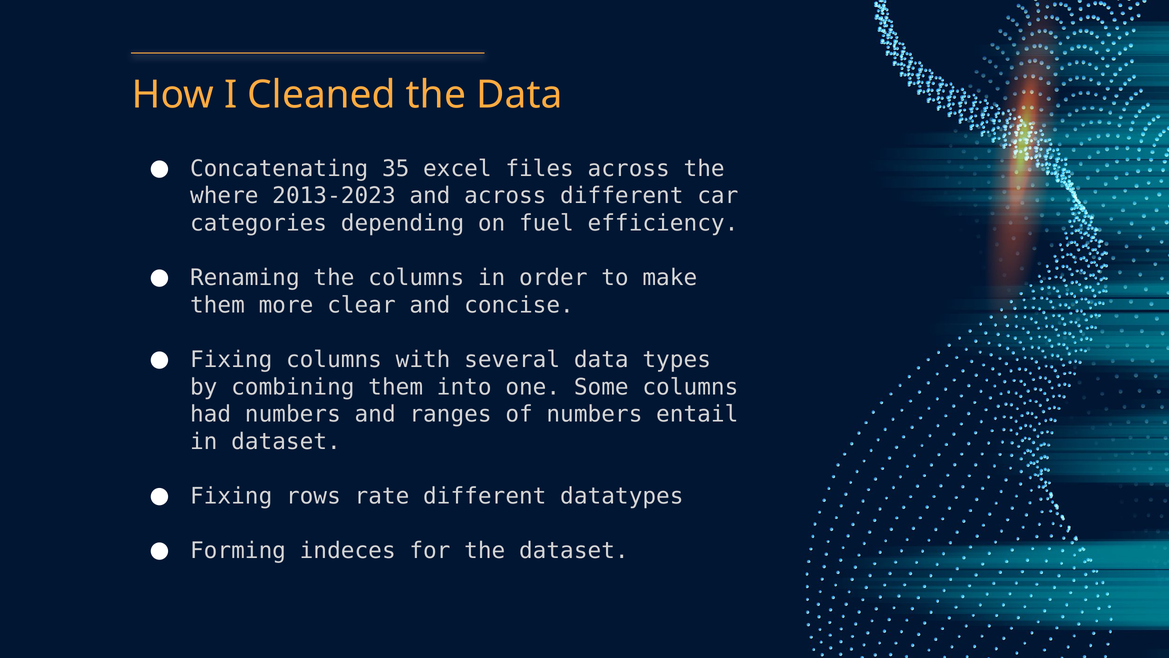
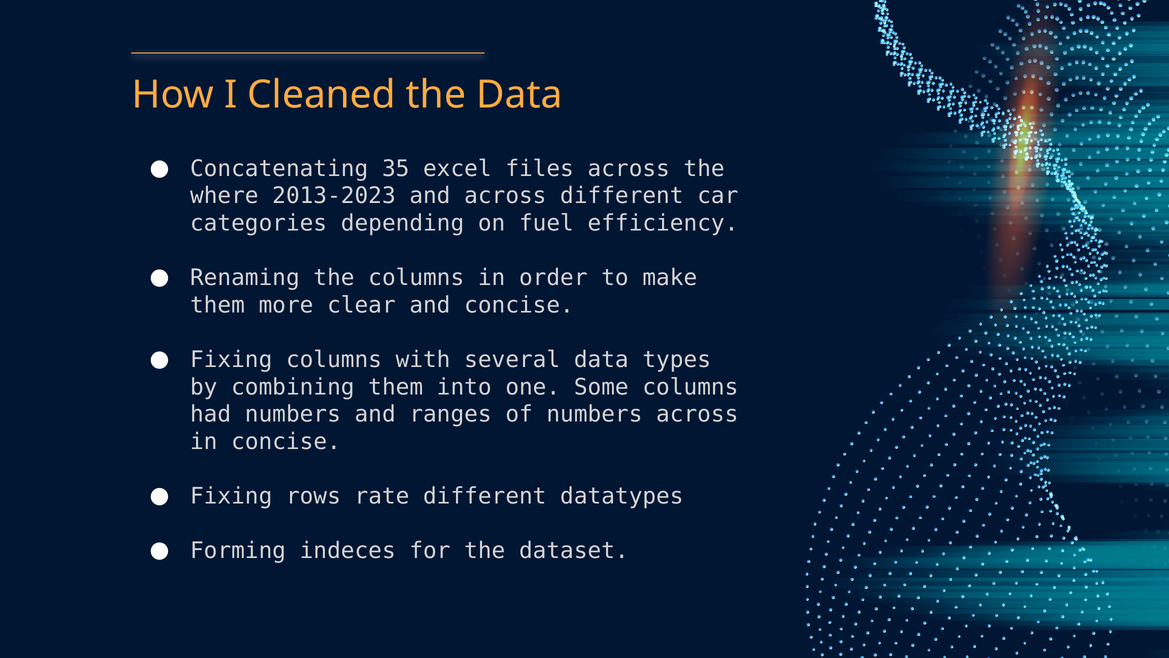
numbers entail: entail -> across (697, 414)
in dataset: dataset -> concise (286, 441)
